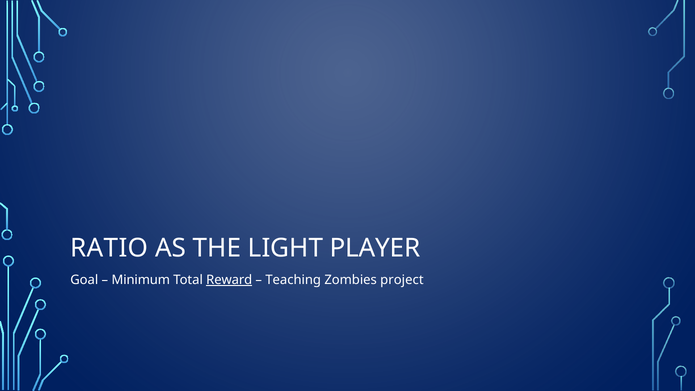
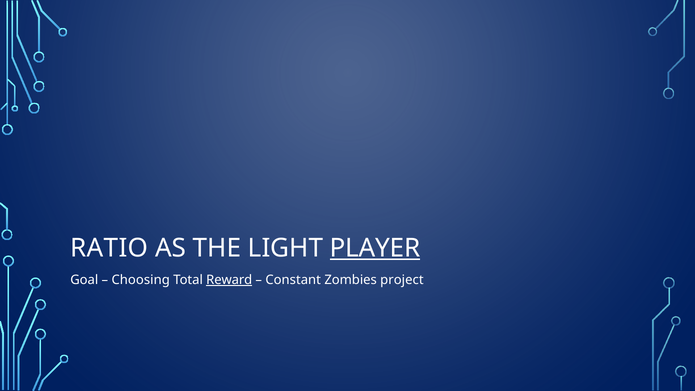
PLAYER underline: none -> present (375, 248)
Minimum: Minimum -> Choosing (141, 280)
Teaching: Teaching -> Constant (293, 280)
